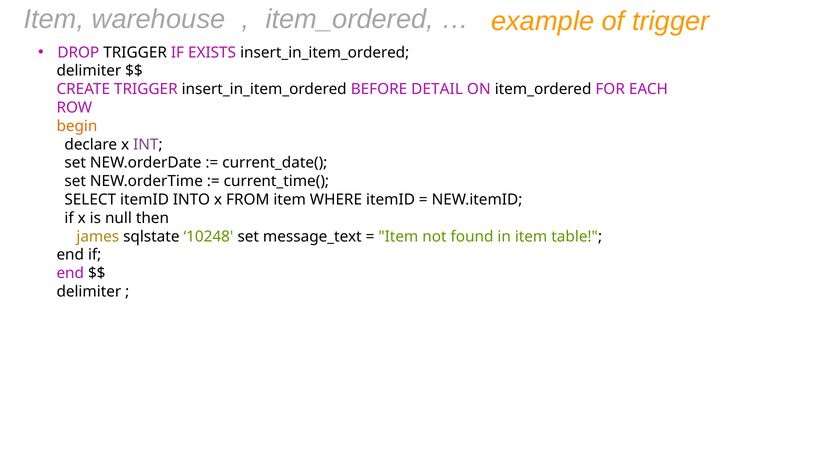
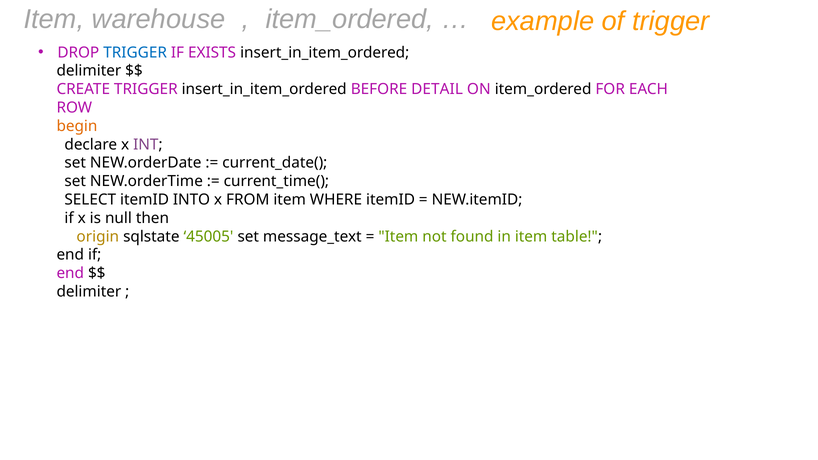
TRIGGER colour: black -> blue (135, 52)
james: james -> origin (98, 237)
10248: 10248 -> 45005 (208, 237)
